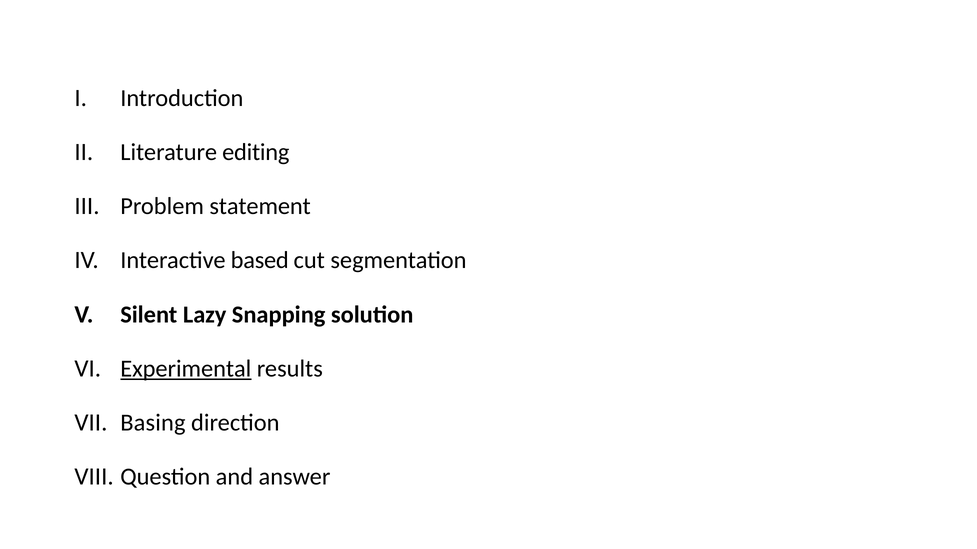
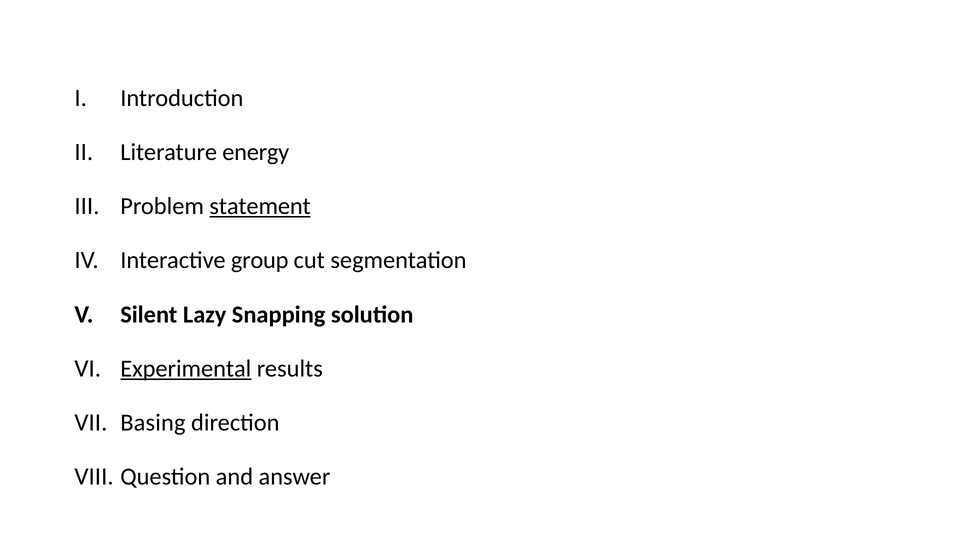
editing: editing -> energy (256, 152)
statement underline: none -> present (260, 207)
based: based -> group (260, 261)
